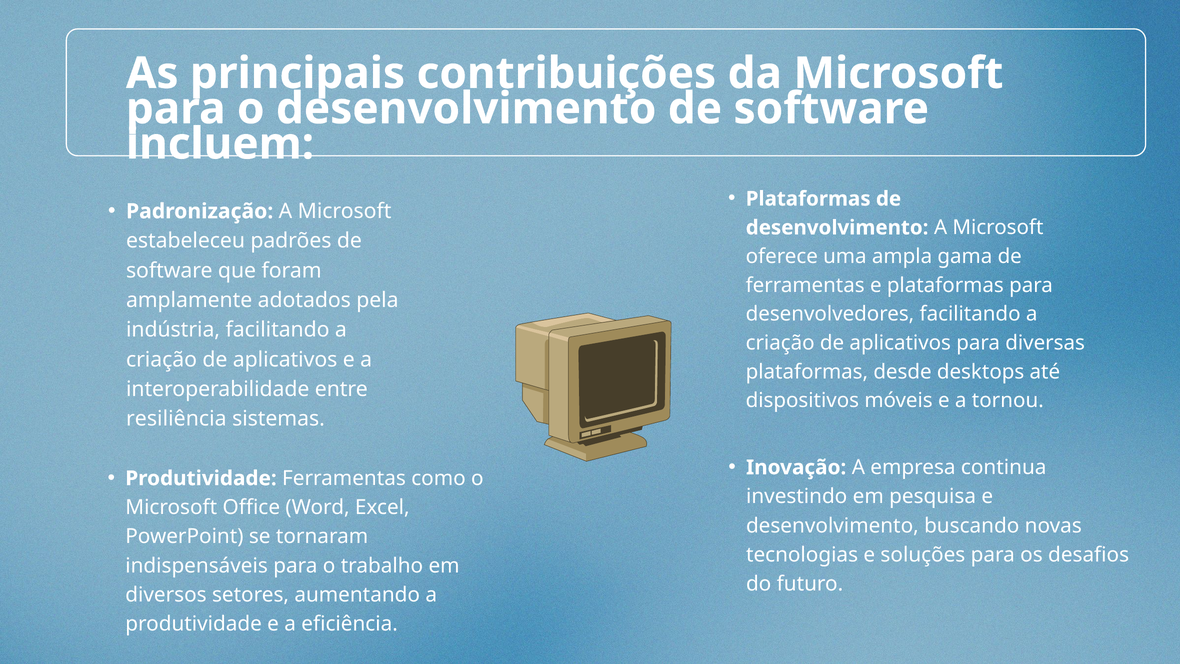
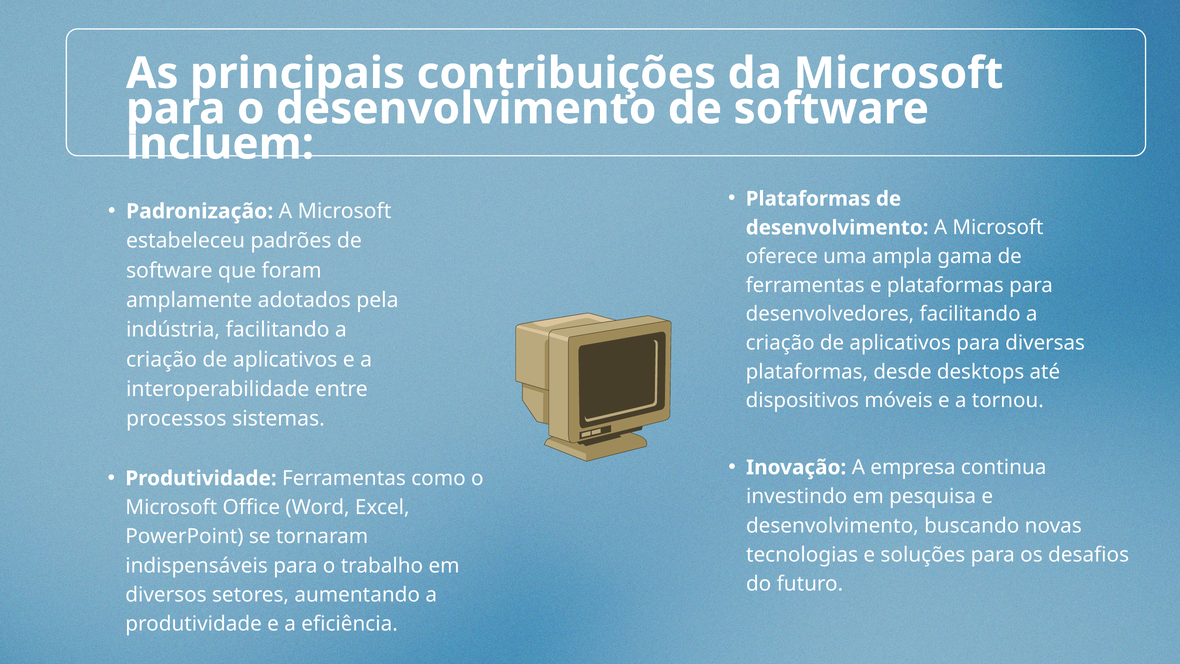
resiliência: resiliência -> processos (176, 419)
